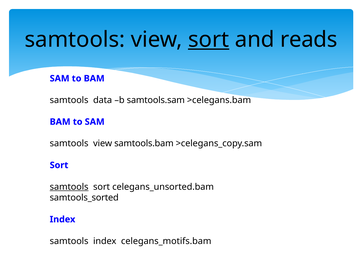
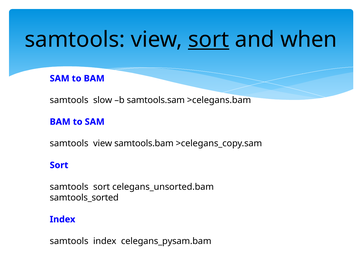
reads: reads -> when (309, 40)
data: data -> slow (103, 100)
samtools underline: present -> none (69, 187)
celegans_motifs.bam: celegans_motifs.bam -> celegans_pysam.bam (166, 241)
